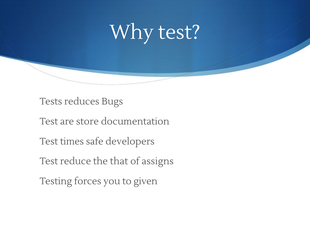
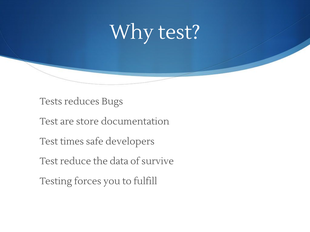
that: that -> data (119, 162)
assigns: assigns -> survive (158, 162)
given: given -> fulfill (145, 182)
